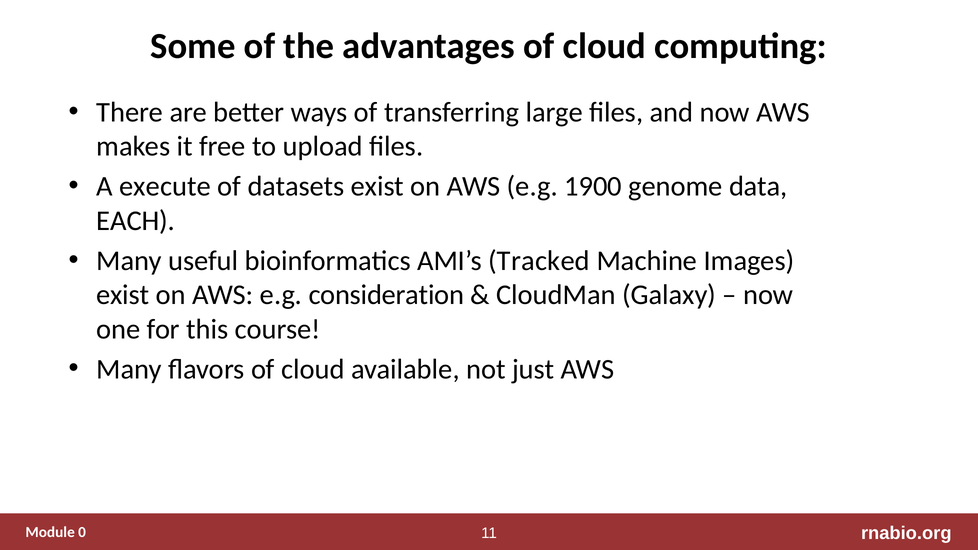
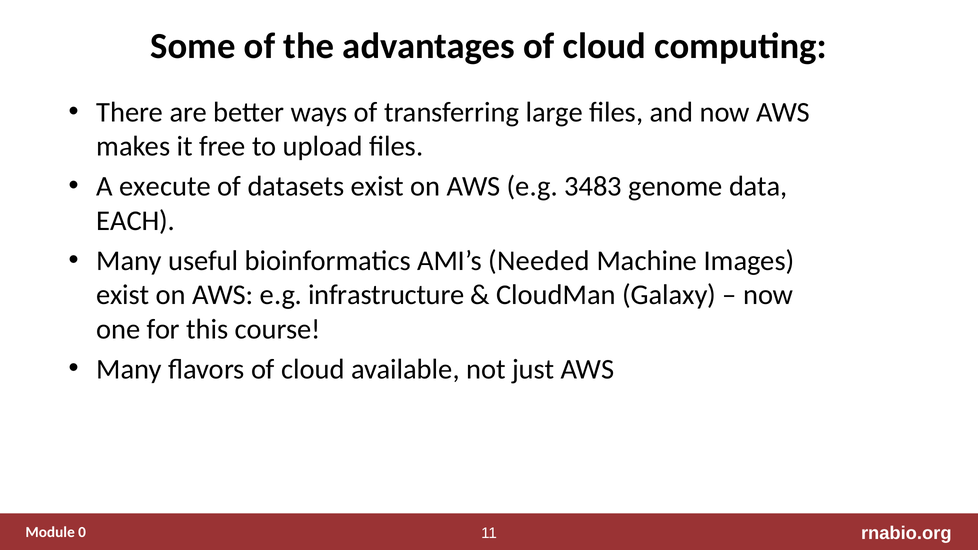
1900: 1900 -> 3483 (593, 187)
Tracked: Tracked -> Needed (539, 261)
consideration: consideration -> infrastructure (386, 295)
